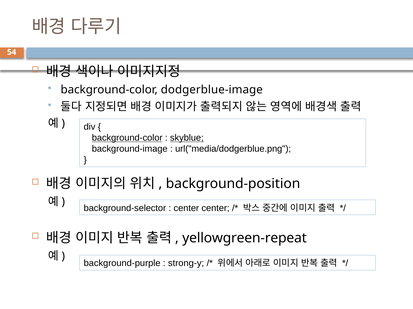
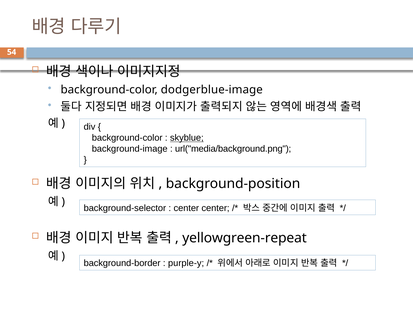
background-color underline: present -> none (127, 138)
url("media/dodgerblue.png: url("media/dodgerblue.png -> url("media/background.png (233, 149)
background-purple: background-purple -> background-border (122, 264)
strong-y: strong-y -> purple-y (186, 264)
